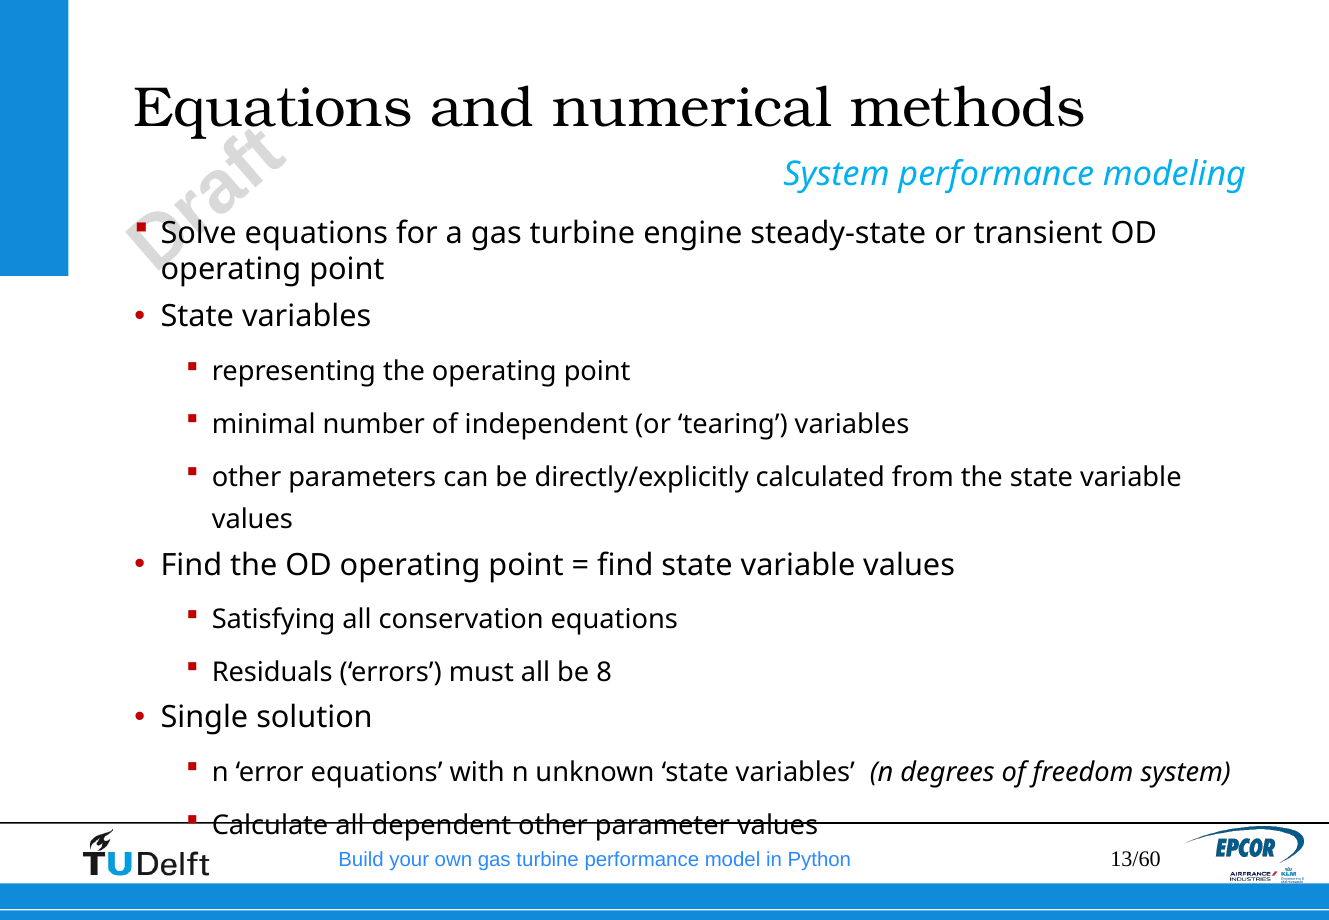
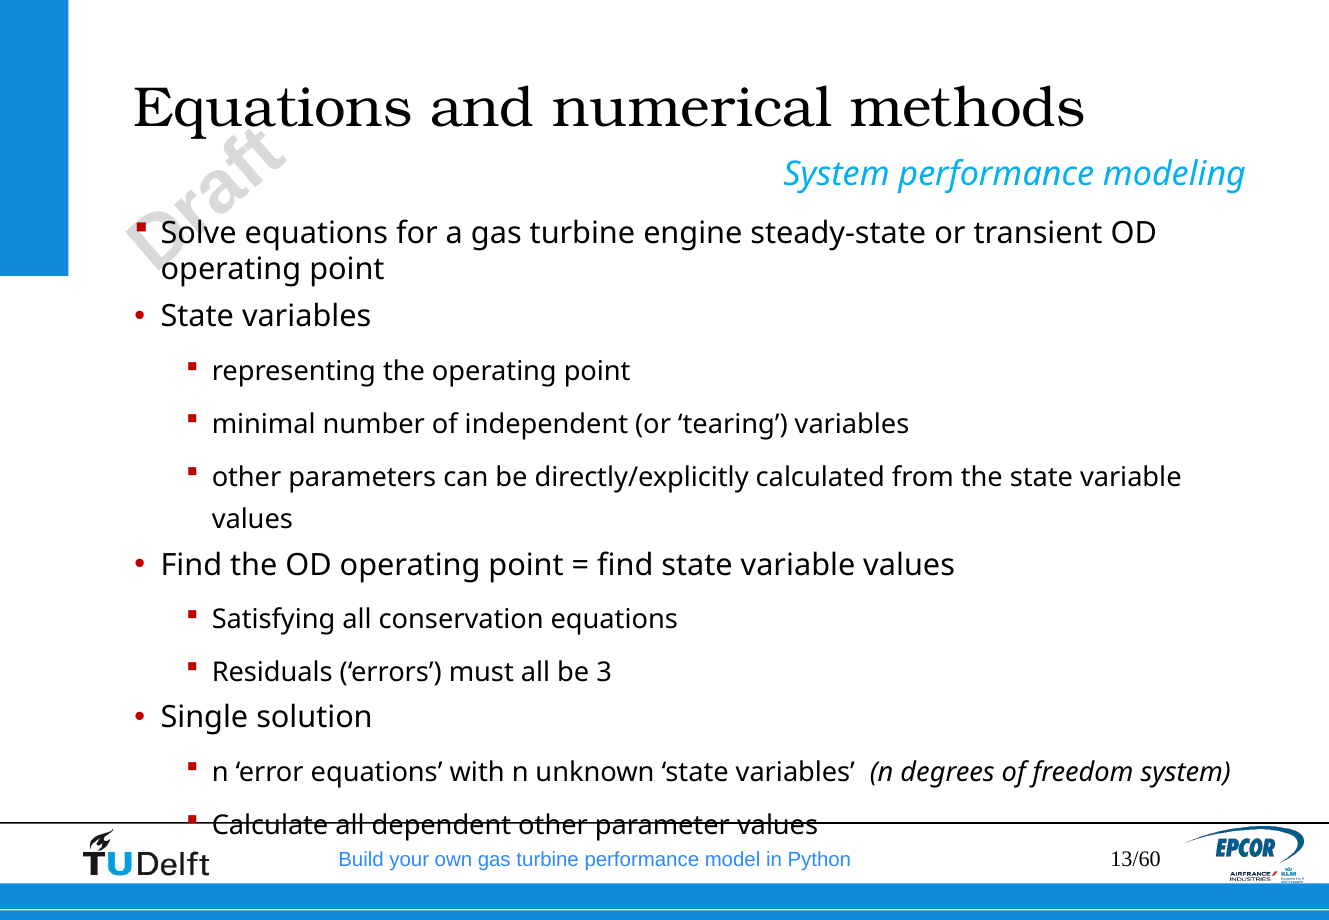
be 8: 8 -> 3 (604, 673)
